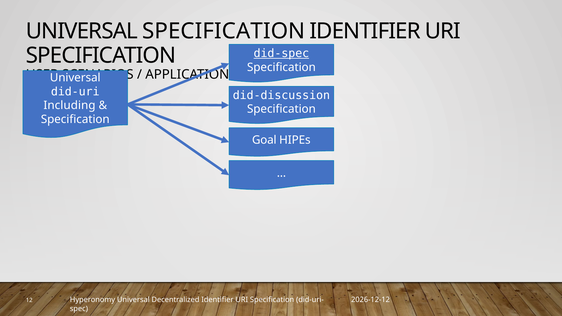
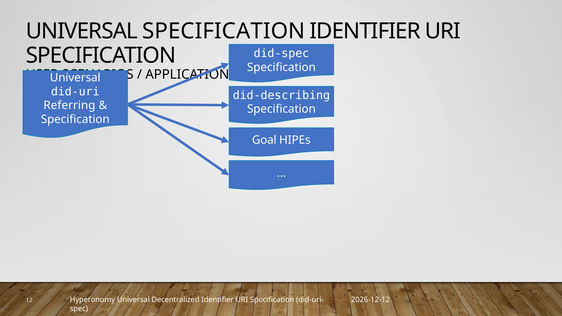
did-spec underline: present -> none (281, 54)
did-discussion: did-discussion -> did-describing (281, 95)
Including: Including -> Referring (69, 106)
